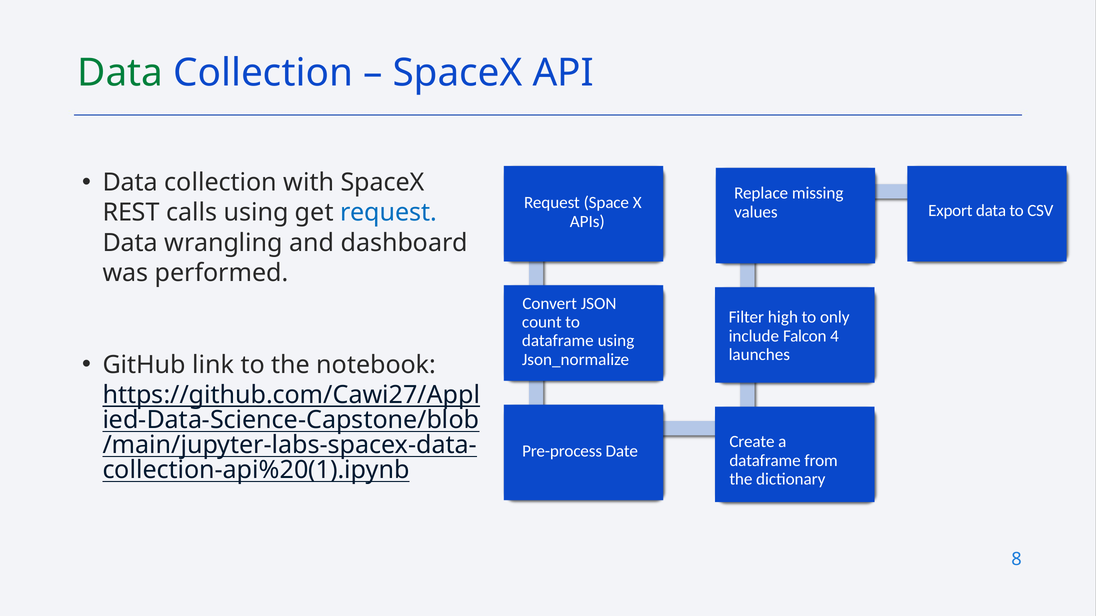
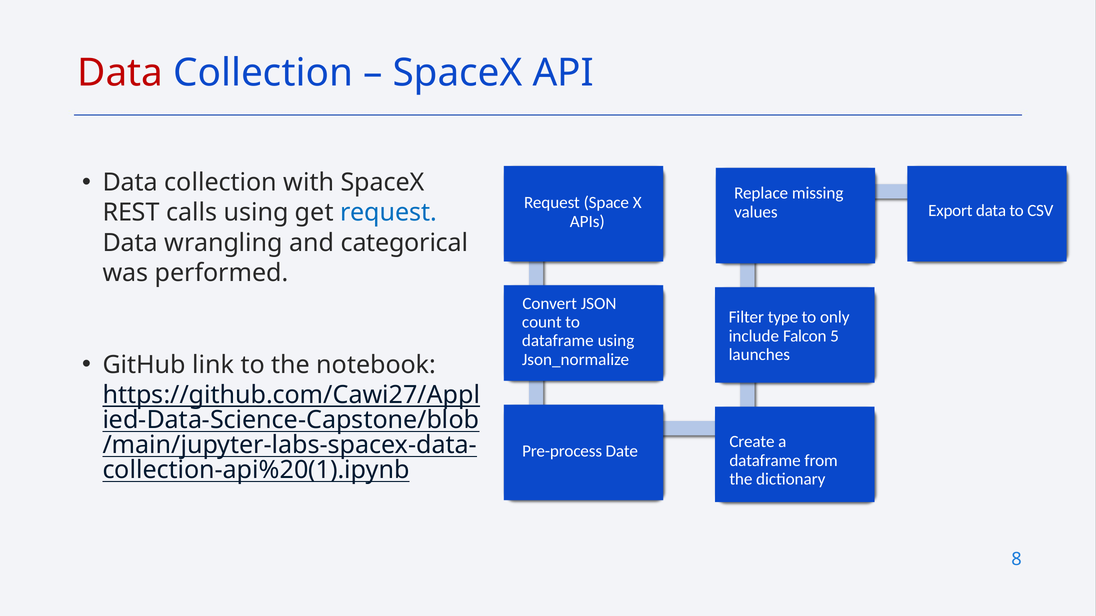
Data colour: green -> red (120, 73)
dashboard: dashboard -> categorical (404, 243)
high: high -> type (783, 317)
4: 4 -> 5 (835, 336)
